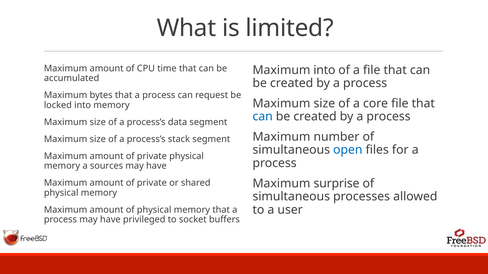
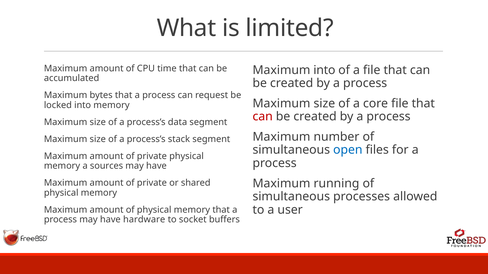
can colour: blue -> red (263, 117)
surprise: surprise -> running (336, 184)
privileged: privileged -> hardware (144, 220)
